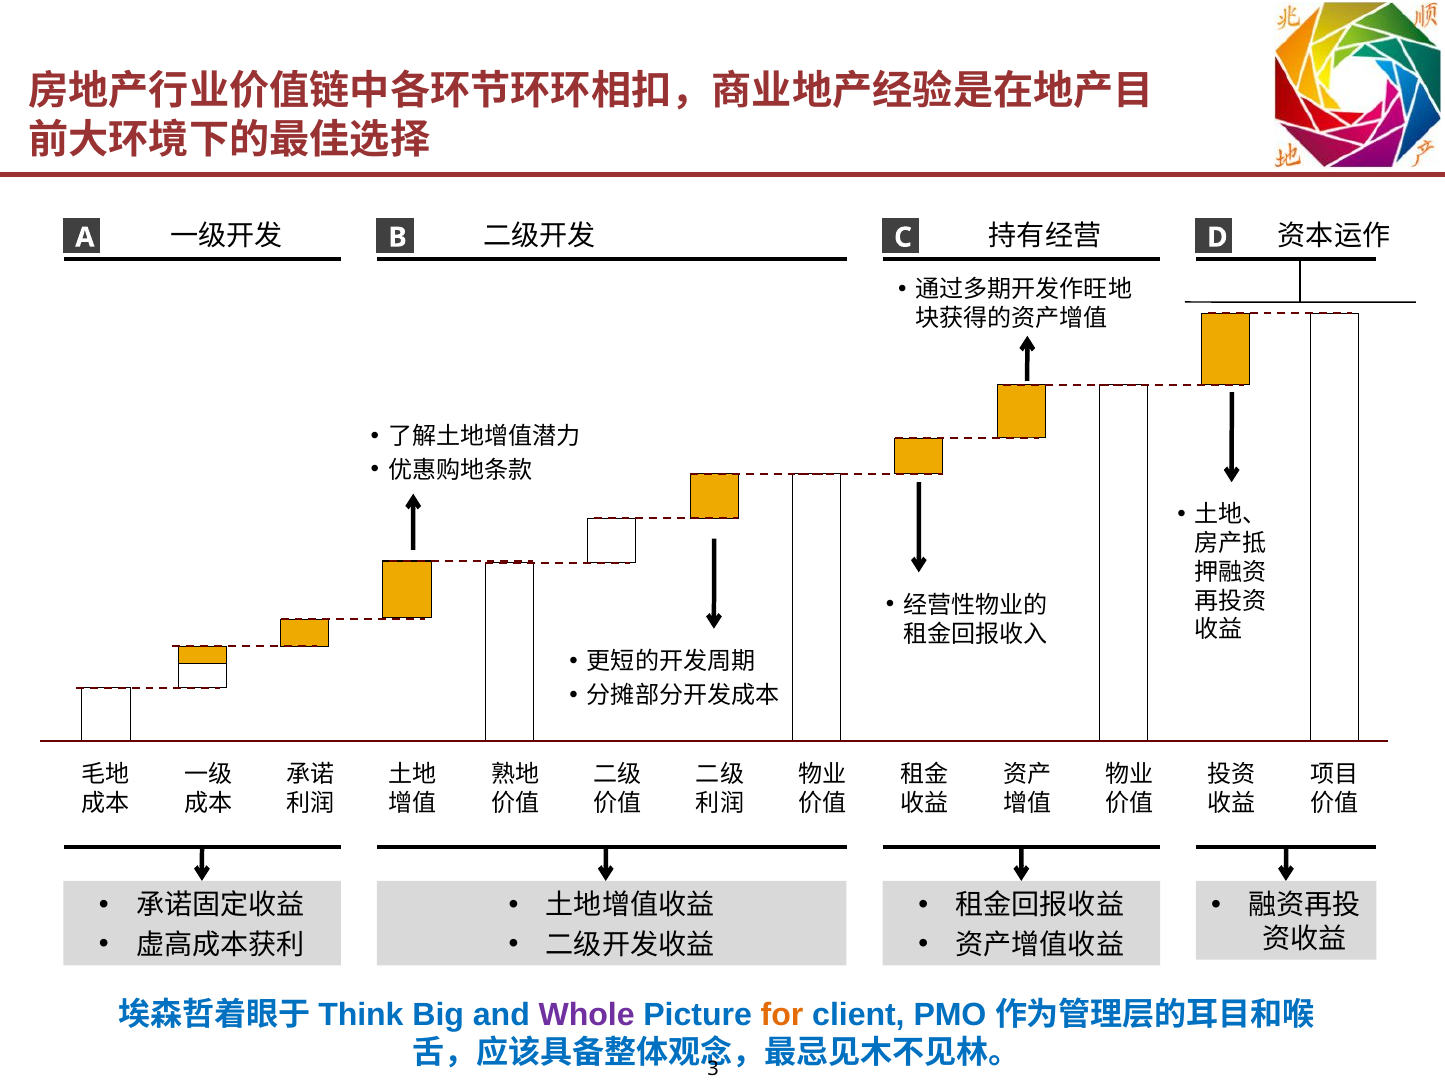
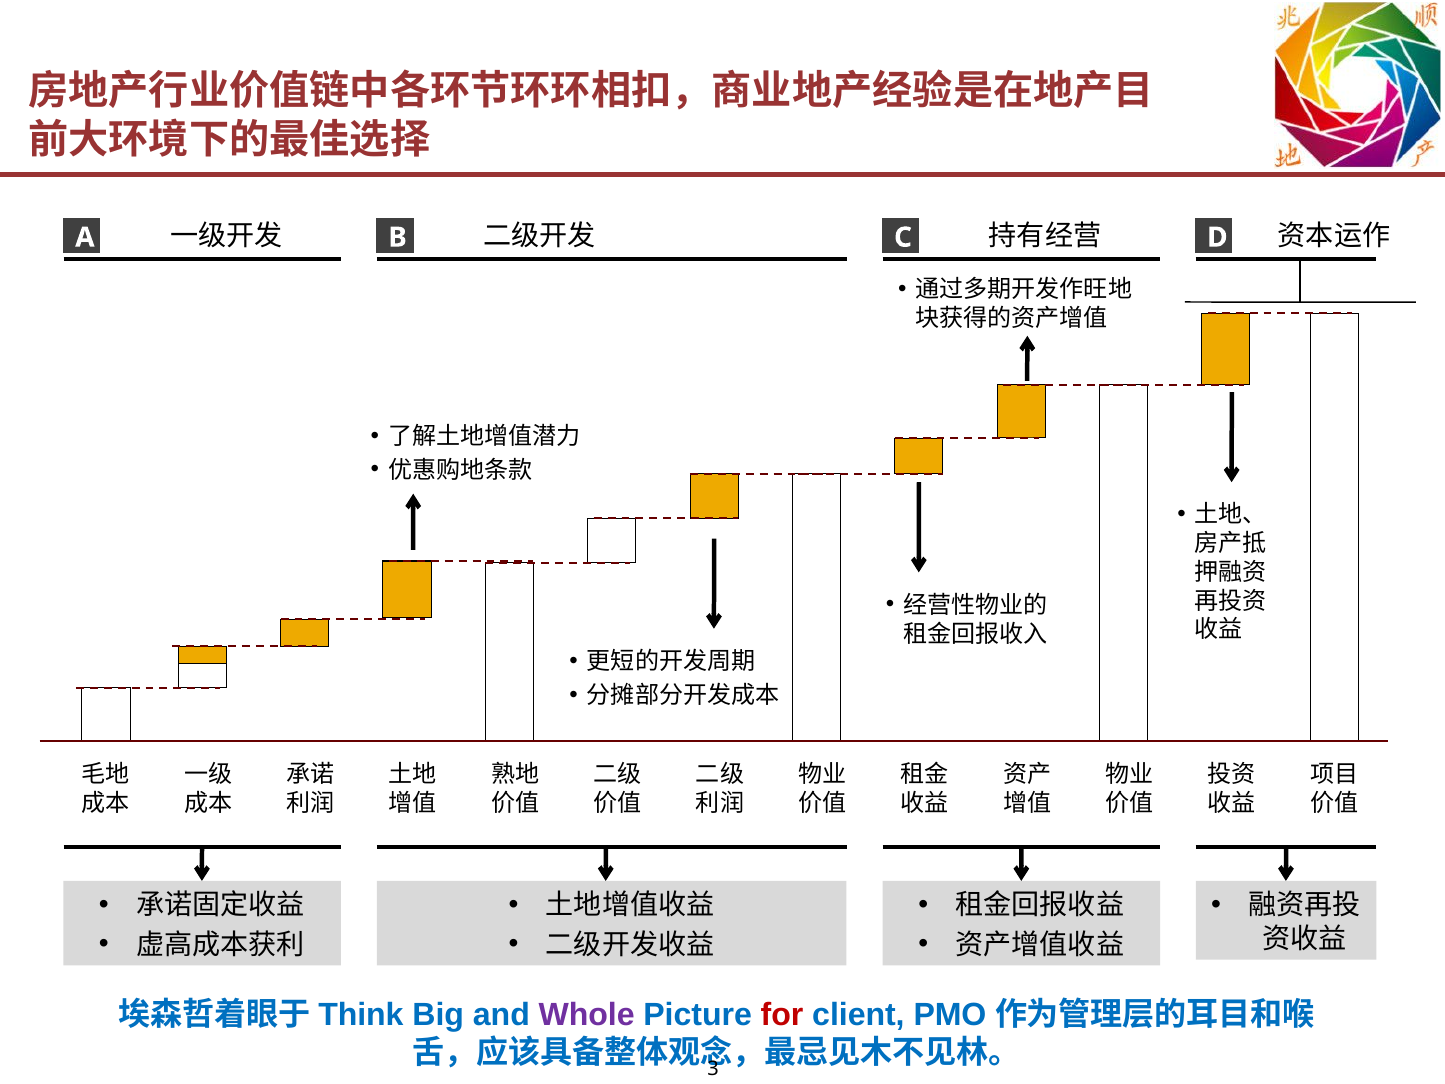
for colour: orange -> red (782, 1014)
